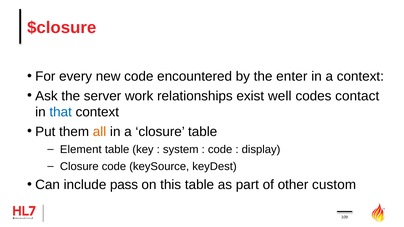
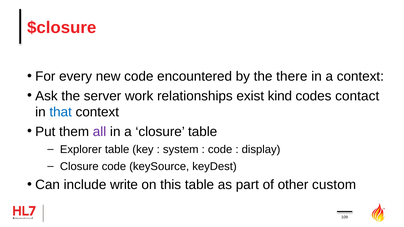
enter: enter -> there (292, 76)
well: well -> kind (280, 96)
all colour: orange -> purple (100, 132)
Element: Element -> Explorer (81, 150)
pass: pass -> write (124, 185)
